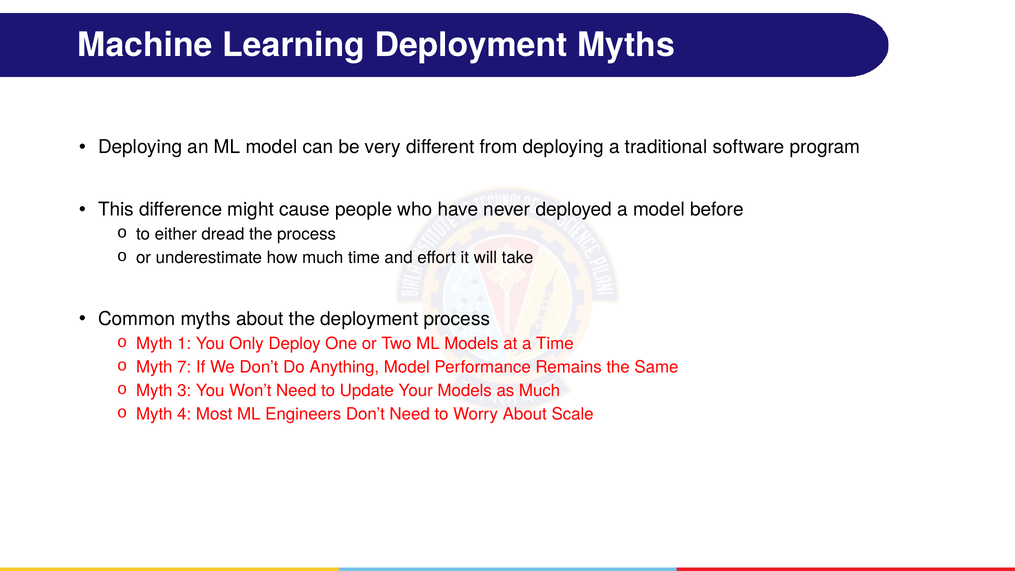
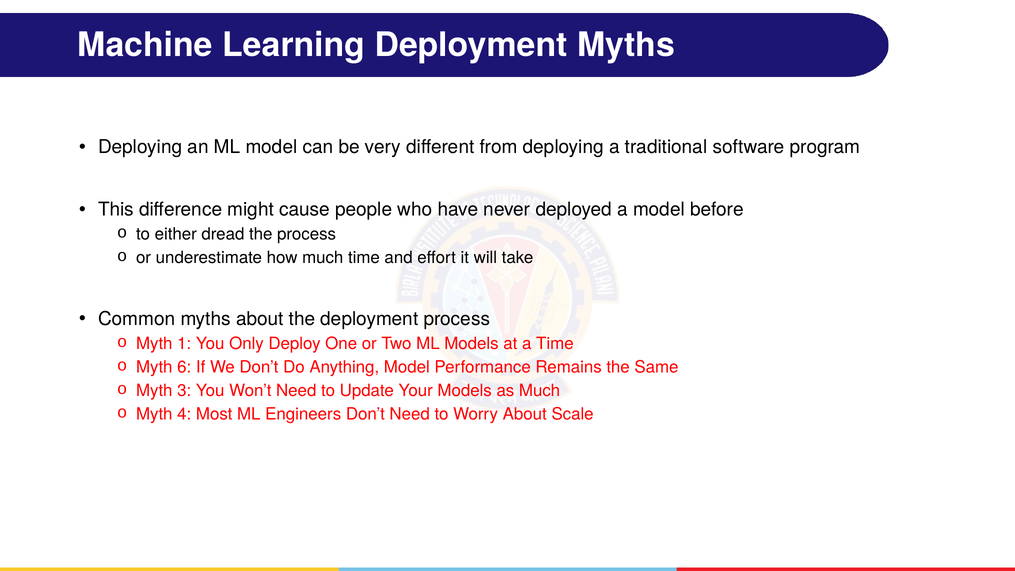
7: 7 -> 6 (184, 367)
